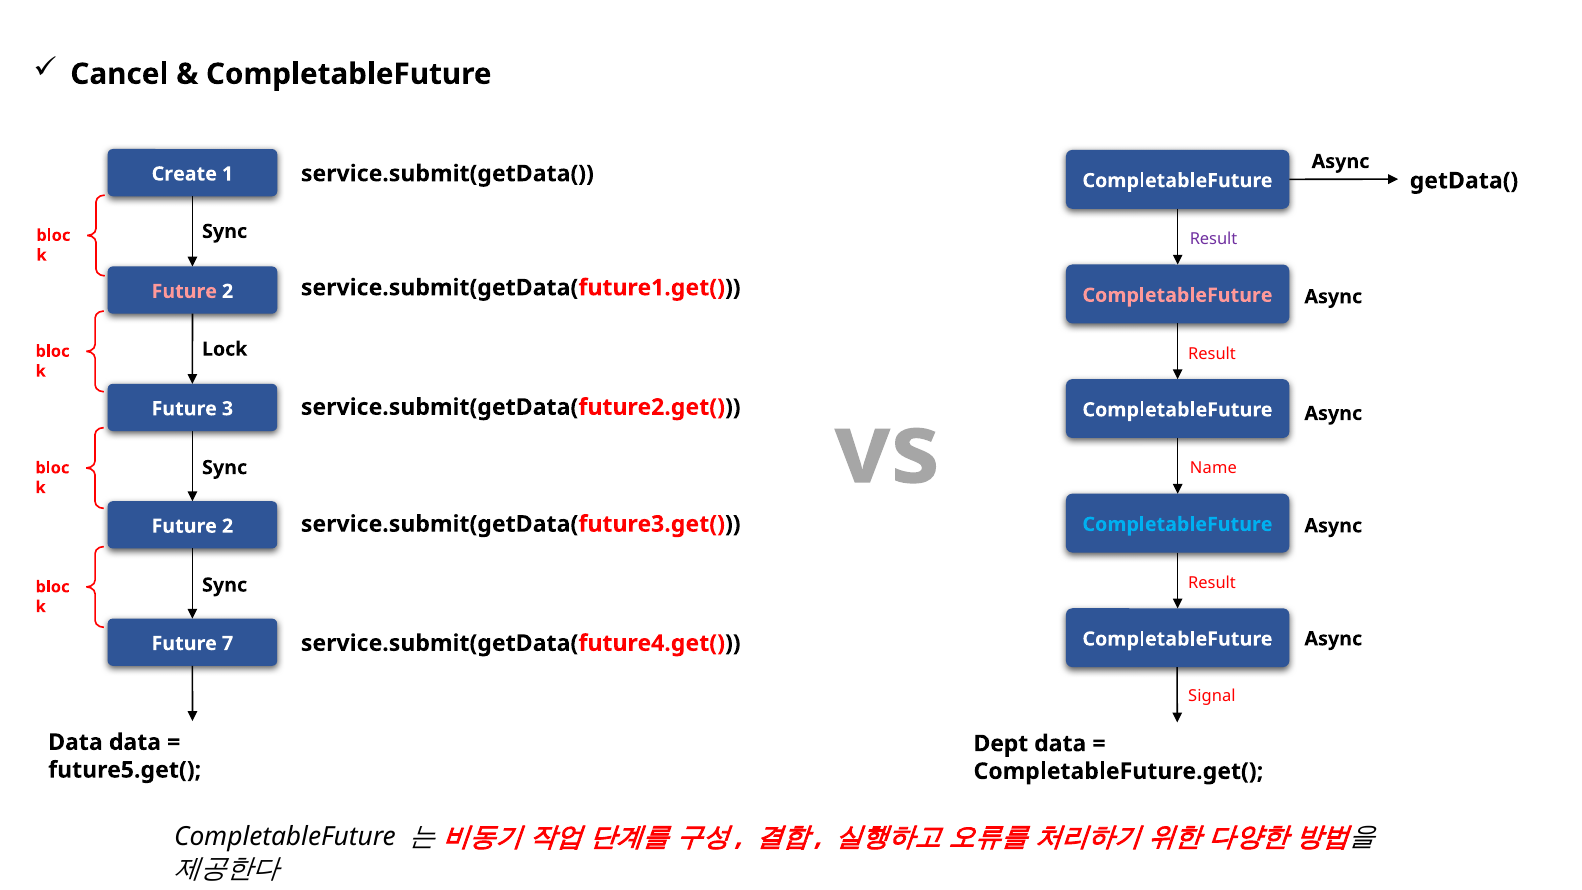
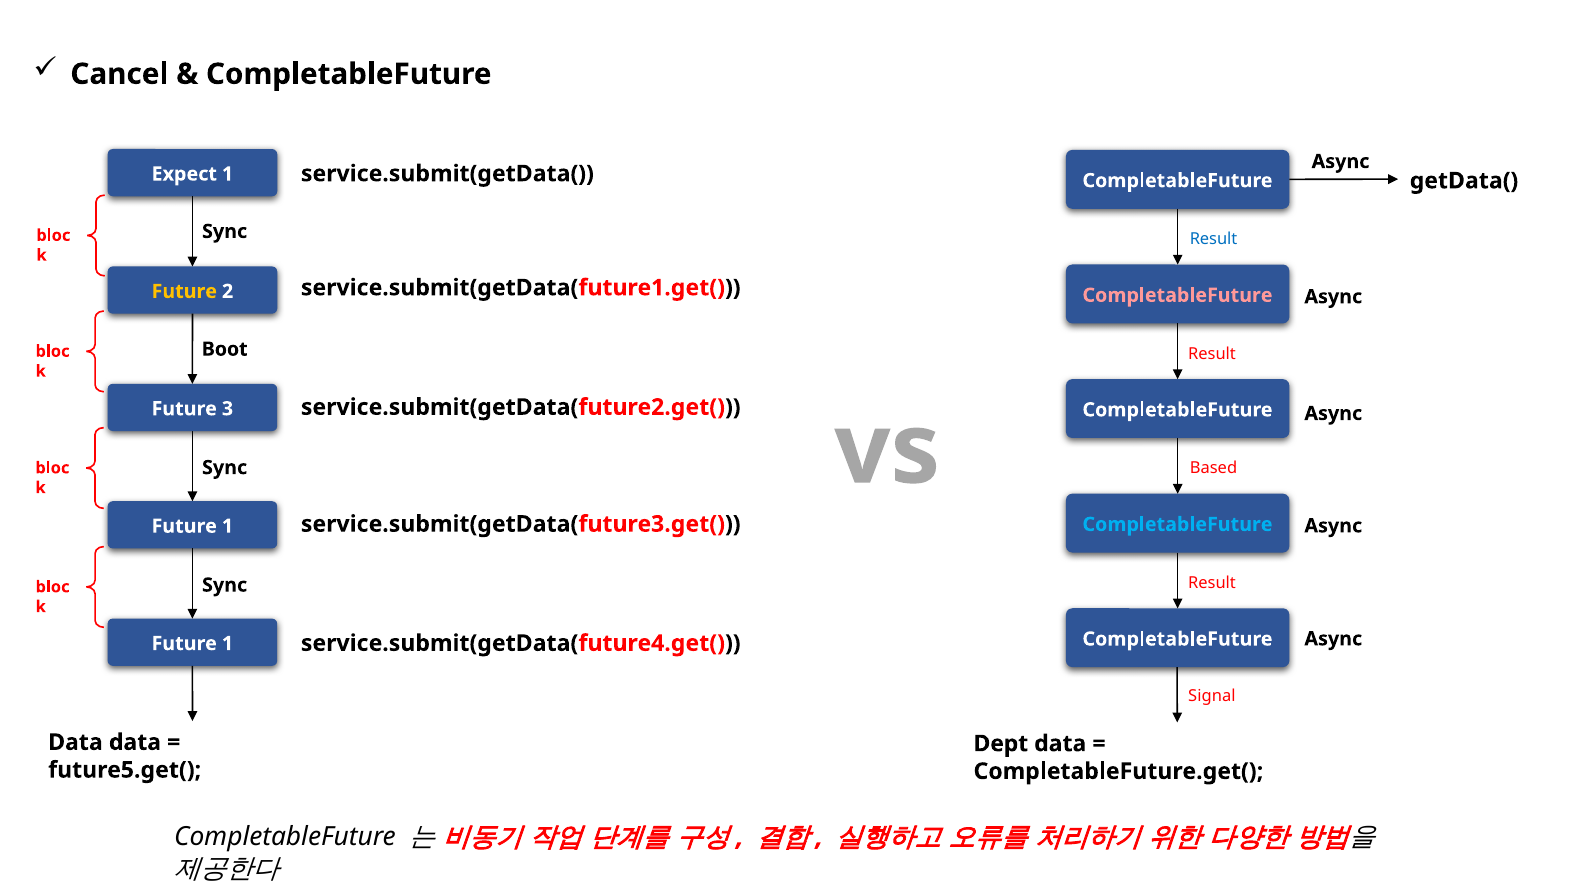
Create: Create -> Expect (184, 174)
Result colour: purple -> blue (1214, 239)
Future colour: pink -> yellow (184, 291)
Lock: Lock -> Boot (225, 349)
Name: Name -> Based (1213, 468)
2: 2 -> 1 (228, 526)
7: 7 -> 1 (228, 643)
